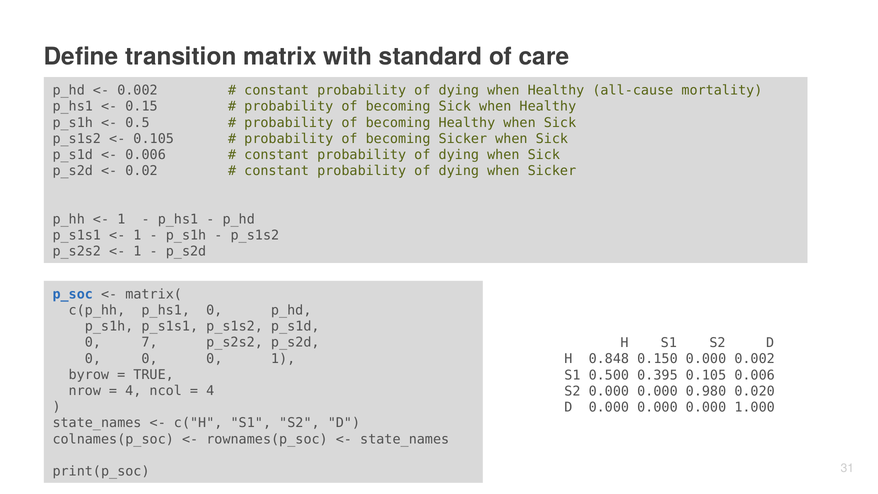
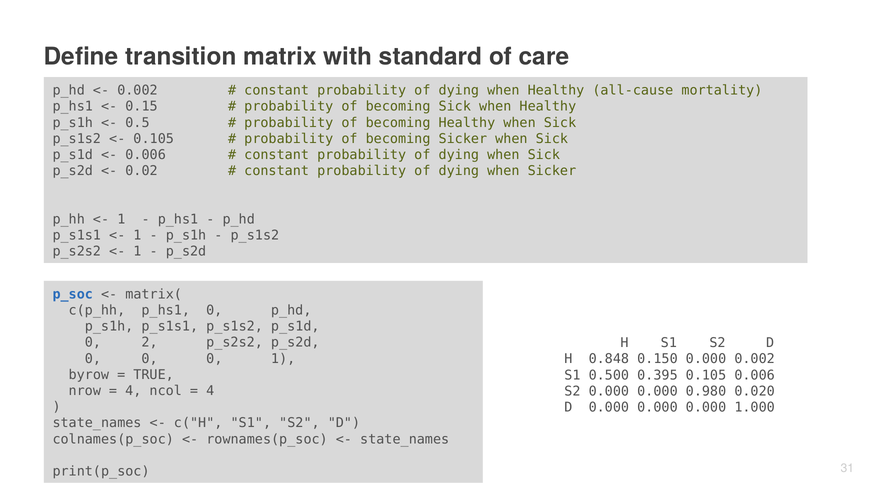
7: 7 -> 2 (150, 342)
